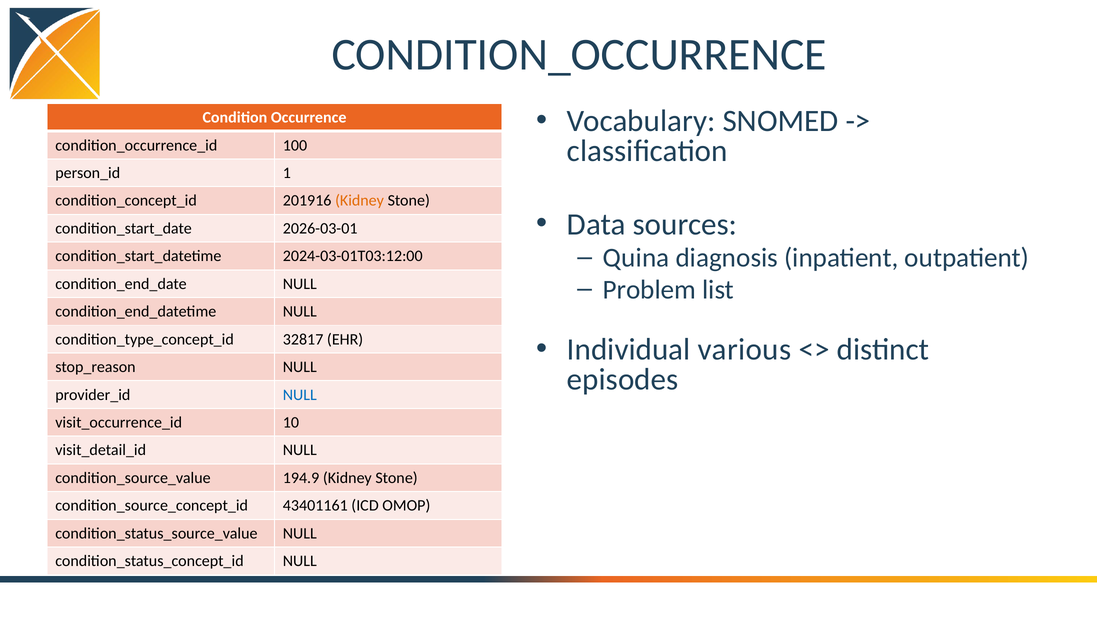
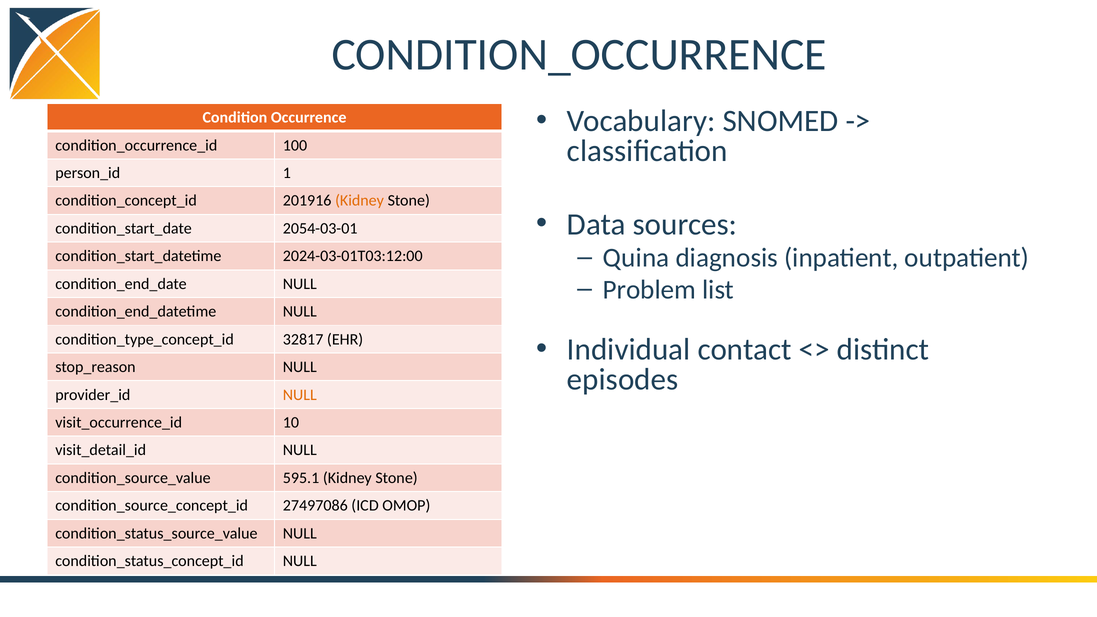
2026-03-01: 2026-03-01 -> 2054-03-01 (320, 228)
various: various -> contact (745, 350)
NULL colour: blue -> orange (300, 395)
194.9: 194.9 -> 595.1 (301, 478)
43401161: 43401161 -> 27497086 (315, 506)
